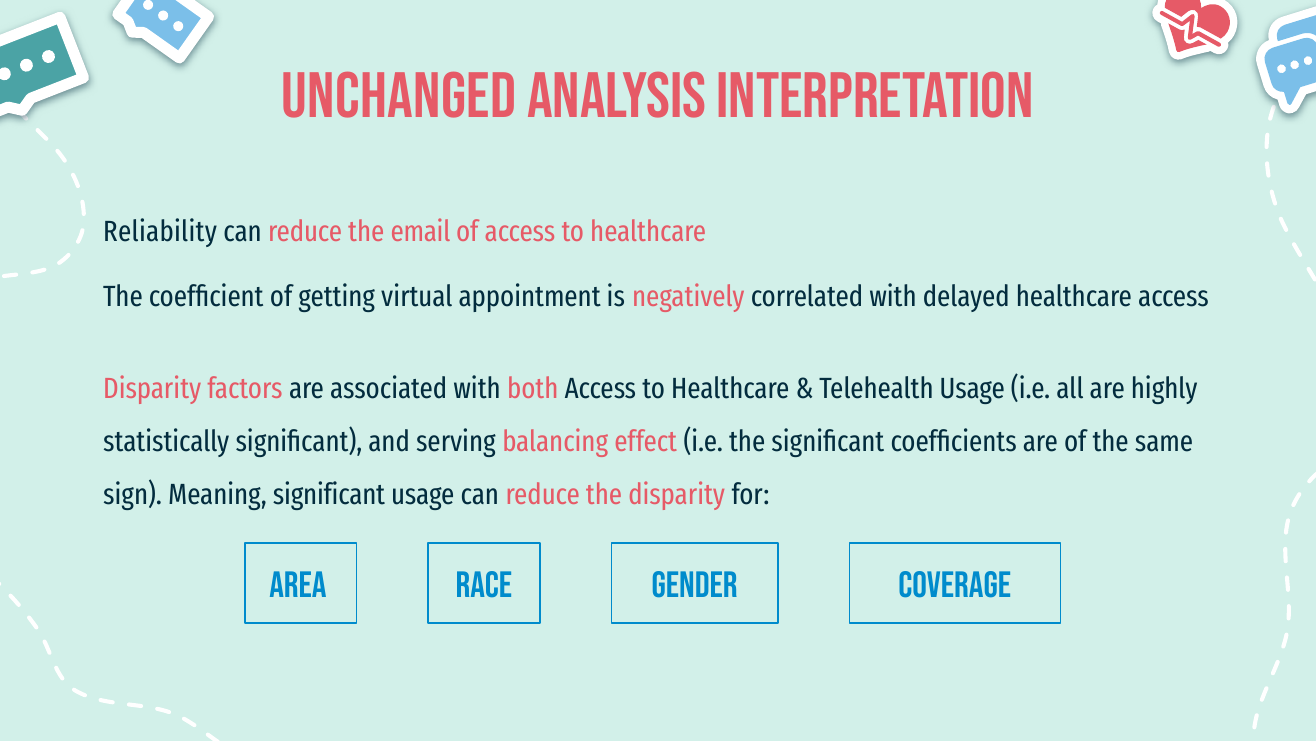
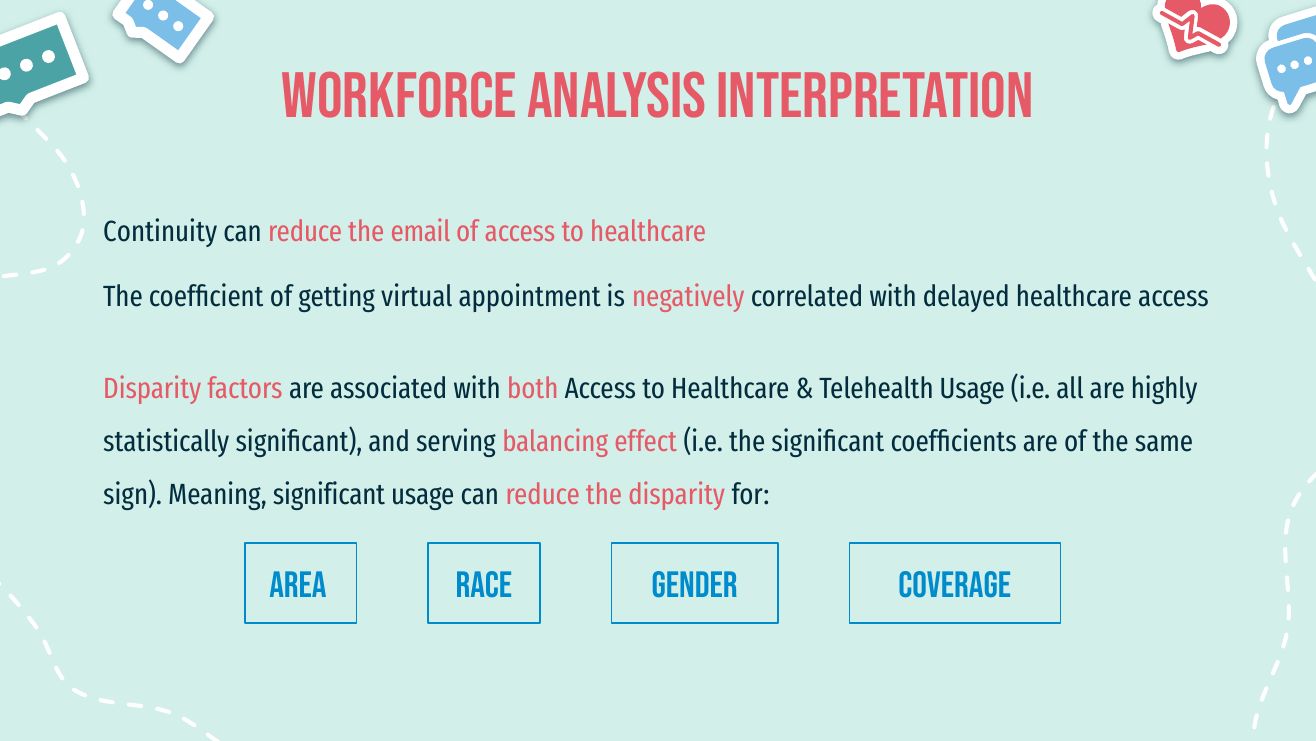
Unchanged: Unchanged -> Workforce (399, 96)
Reliability: Reliability -> Continuity (160, 232)
